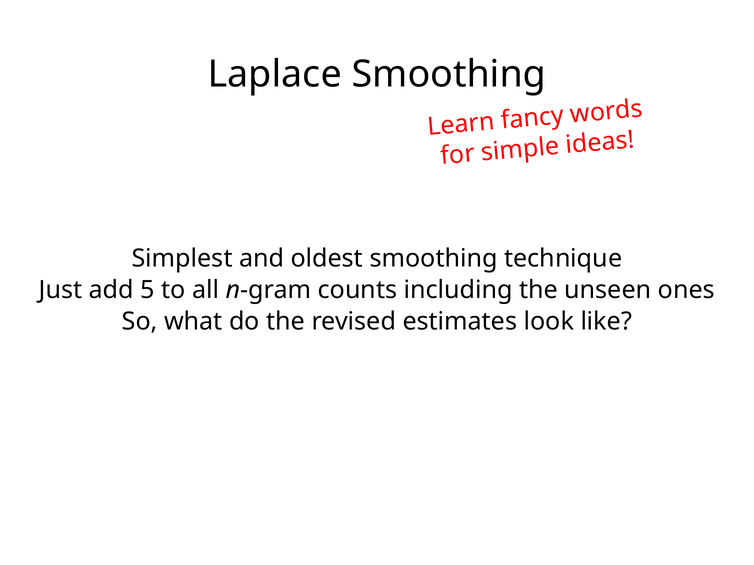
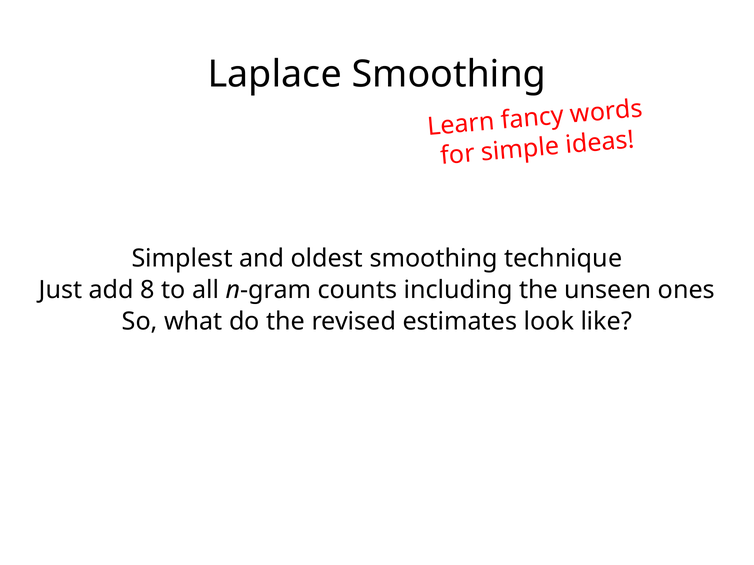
5: 5 -> 8 (148, 290)
